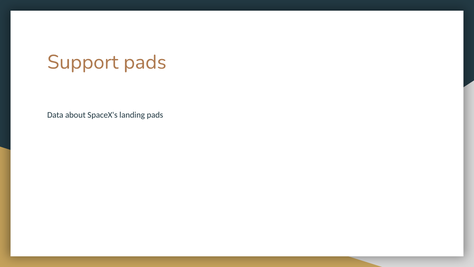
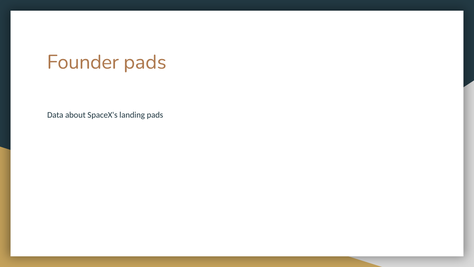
Support: Support -> Founder (83, 62)
